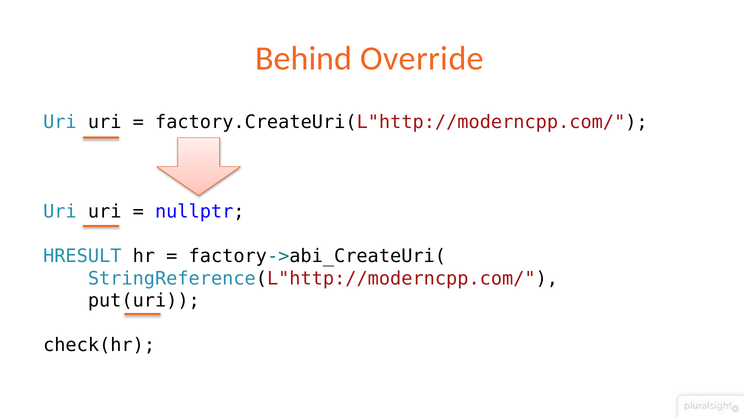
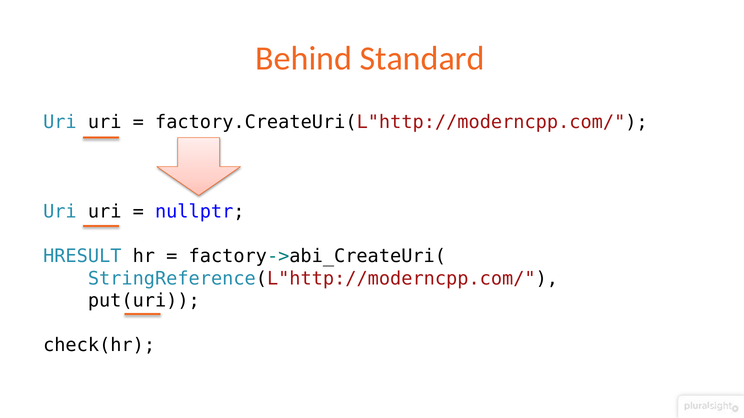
Override: Override -> Standard (422, 59)
